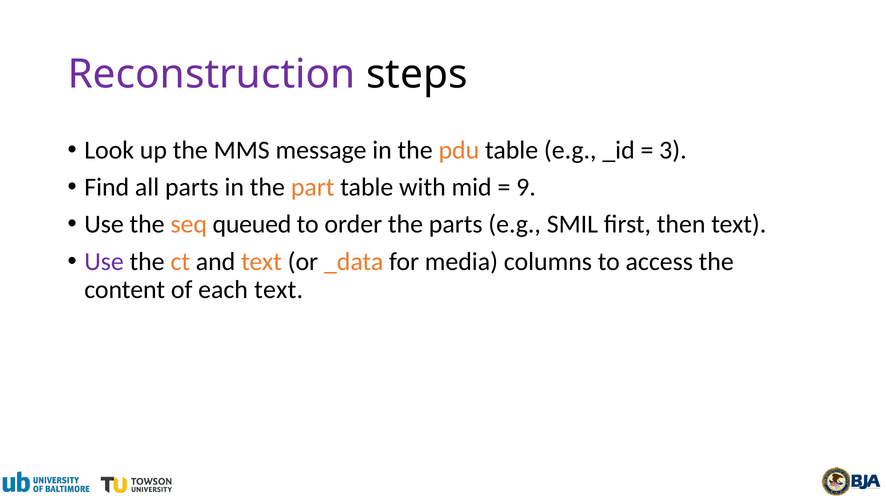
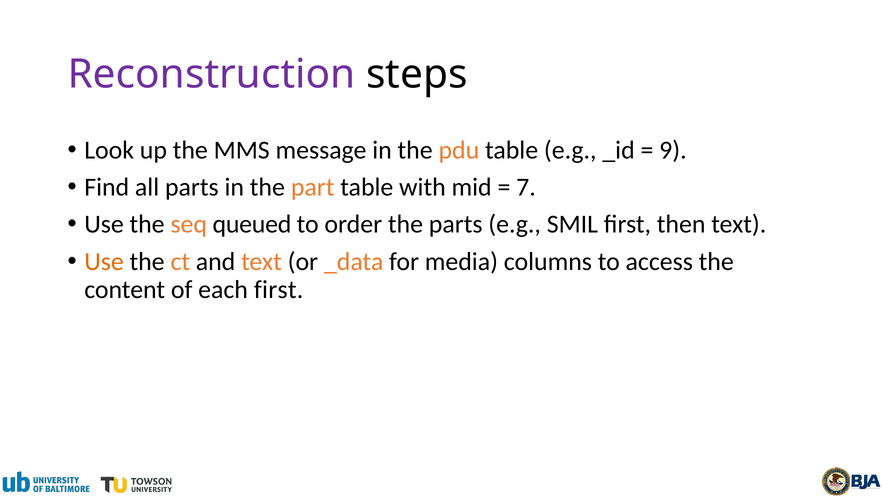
3: 3 -> 9 (673, 150)
9: 9 -> 7 (526, 187)
Use colour: purple -> orange (104, 262)
each text: text -> first (279, 289)
